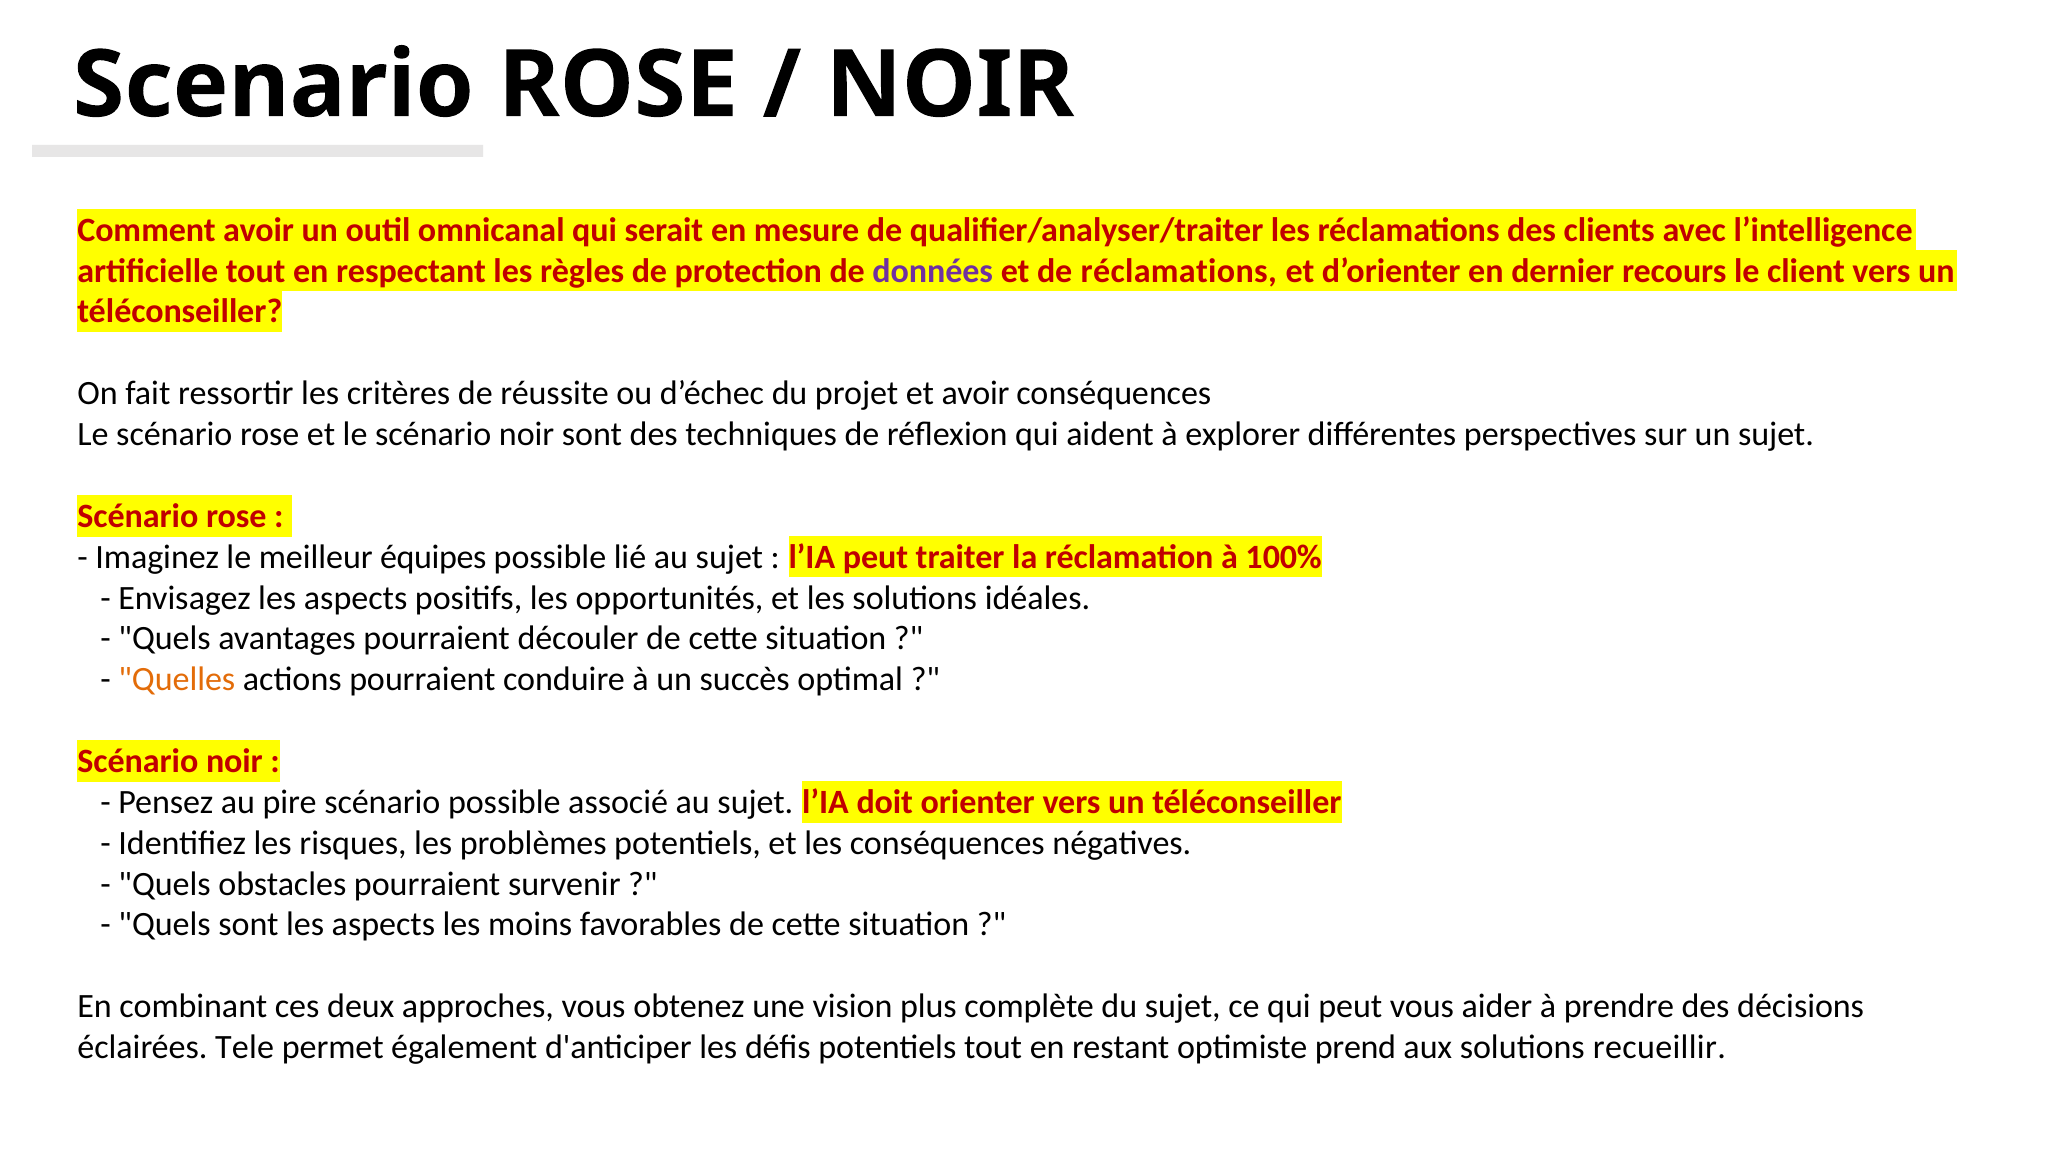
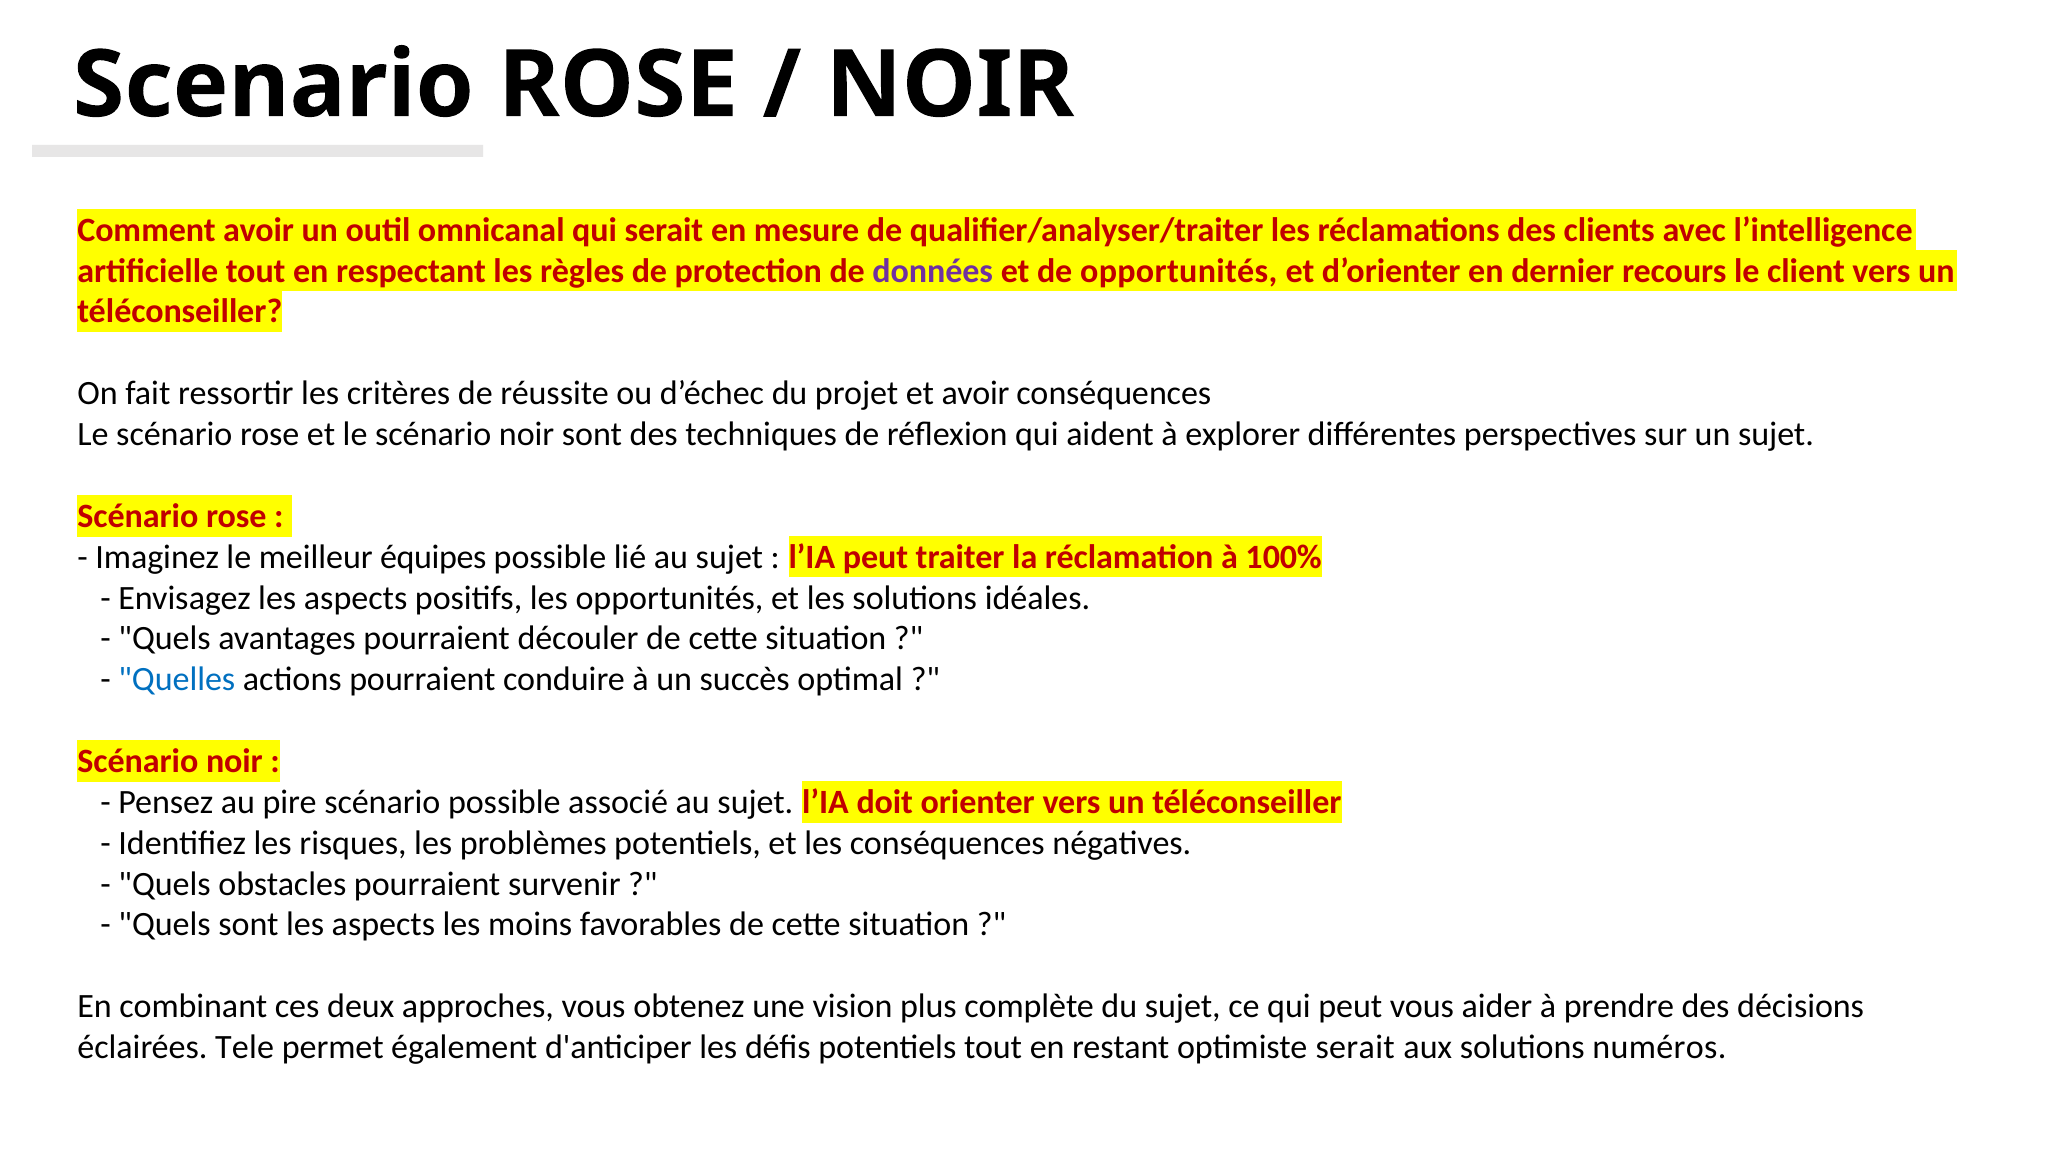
de réclamations: réclamations -> opportunités (1179, 271)
Quelles colour: orange -> blue (177, 680)
optimiste prend: prend -> serait (1355, 1048)
recueillir: recueillir -> numéros (1659, 1048)
